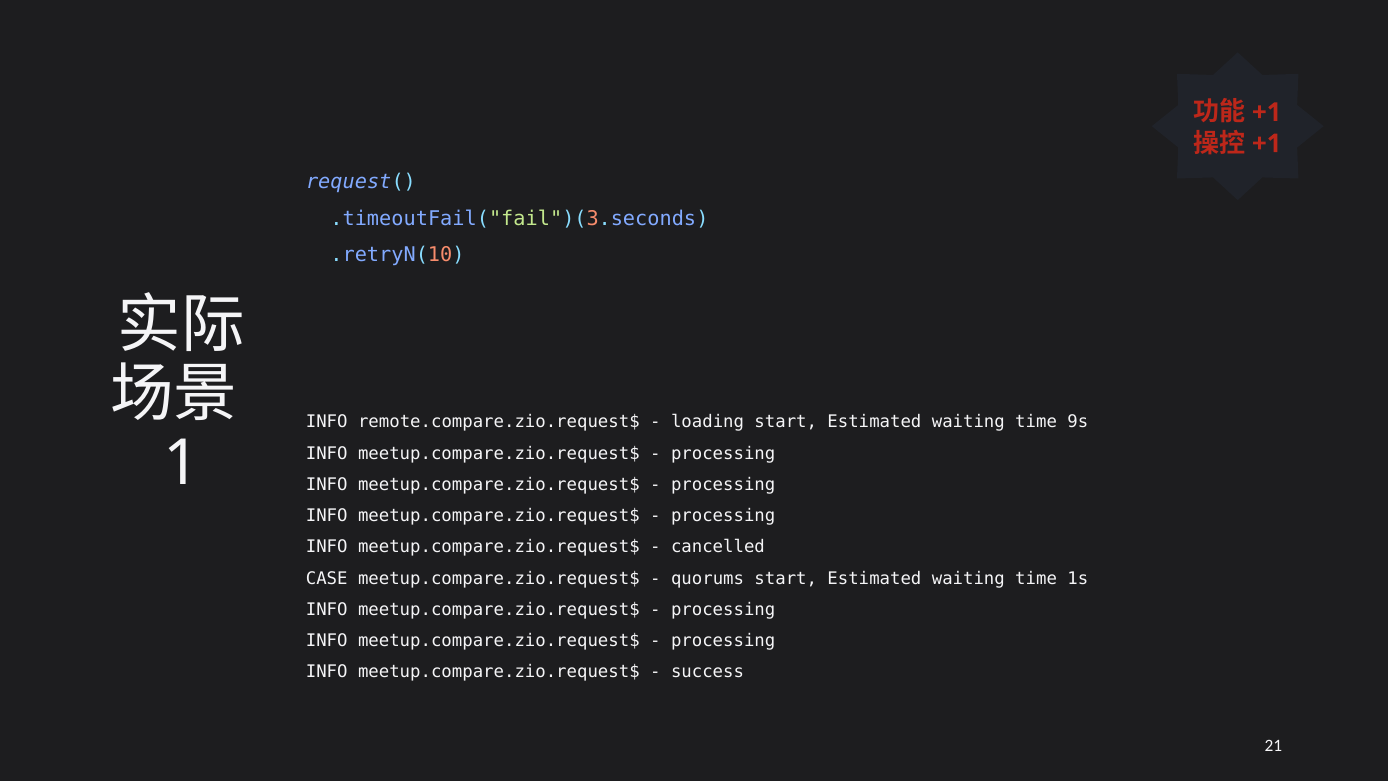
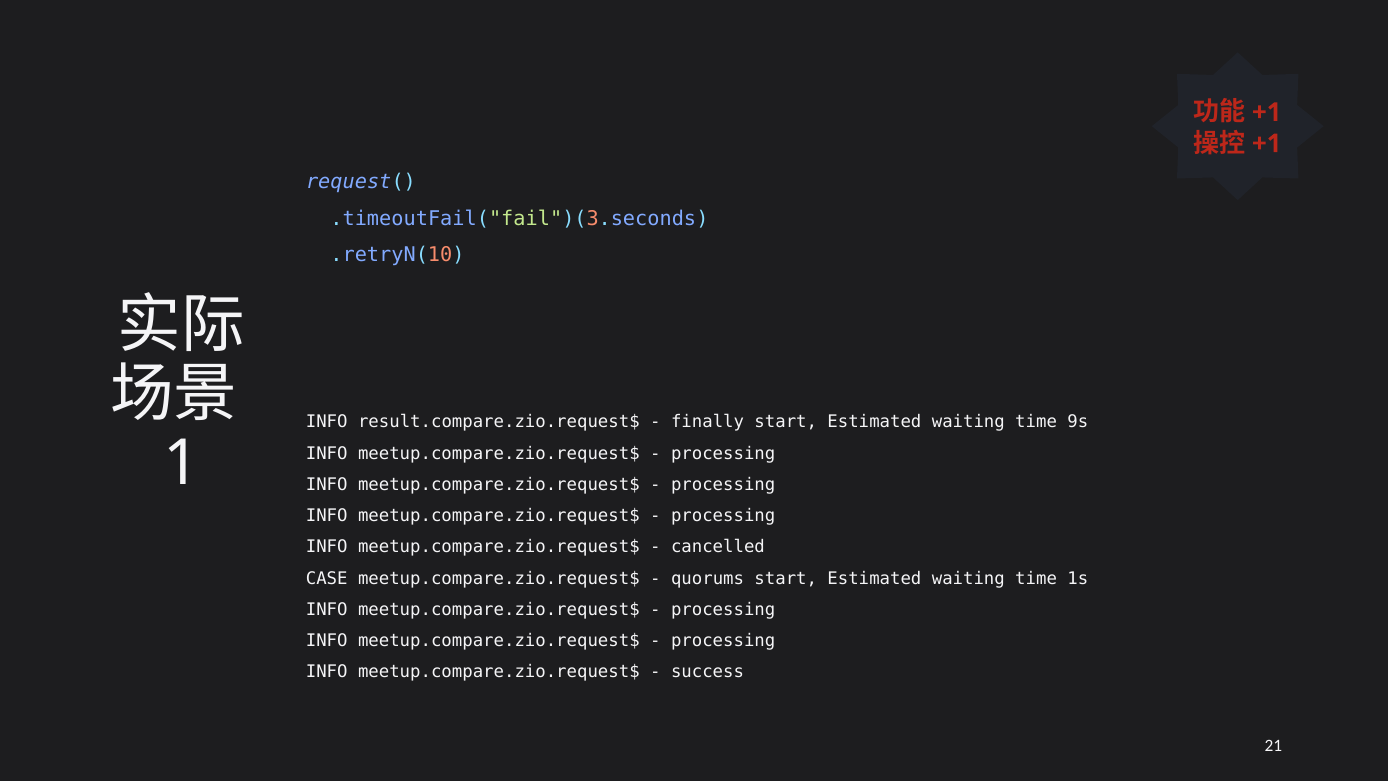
remote.compare.zio.request$: remote.compare.zio.request$ -> result.compare.zio.request$ (499, 422)
loading: loading -> finally (708, 422)
